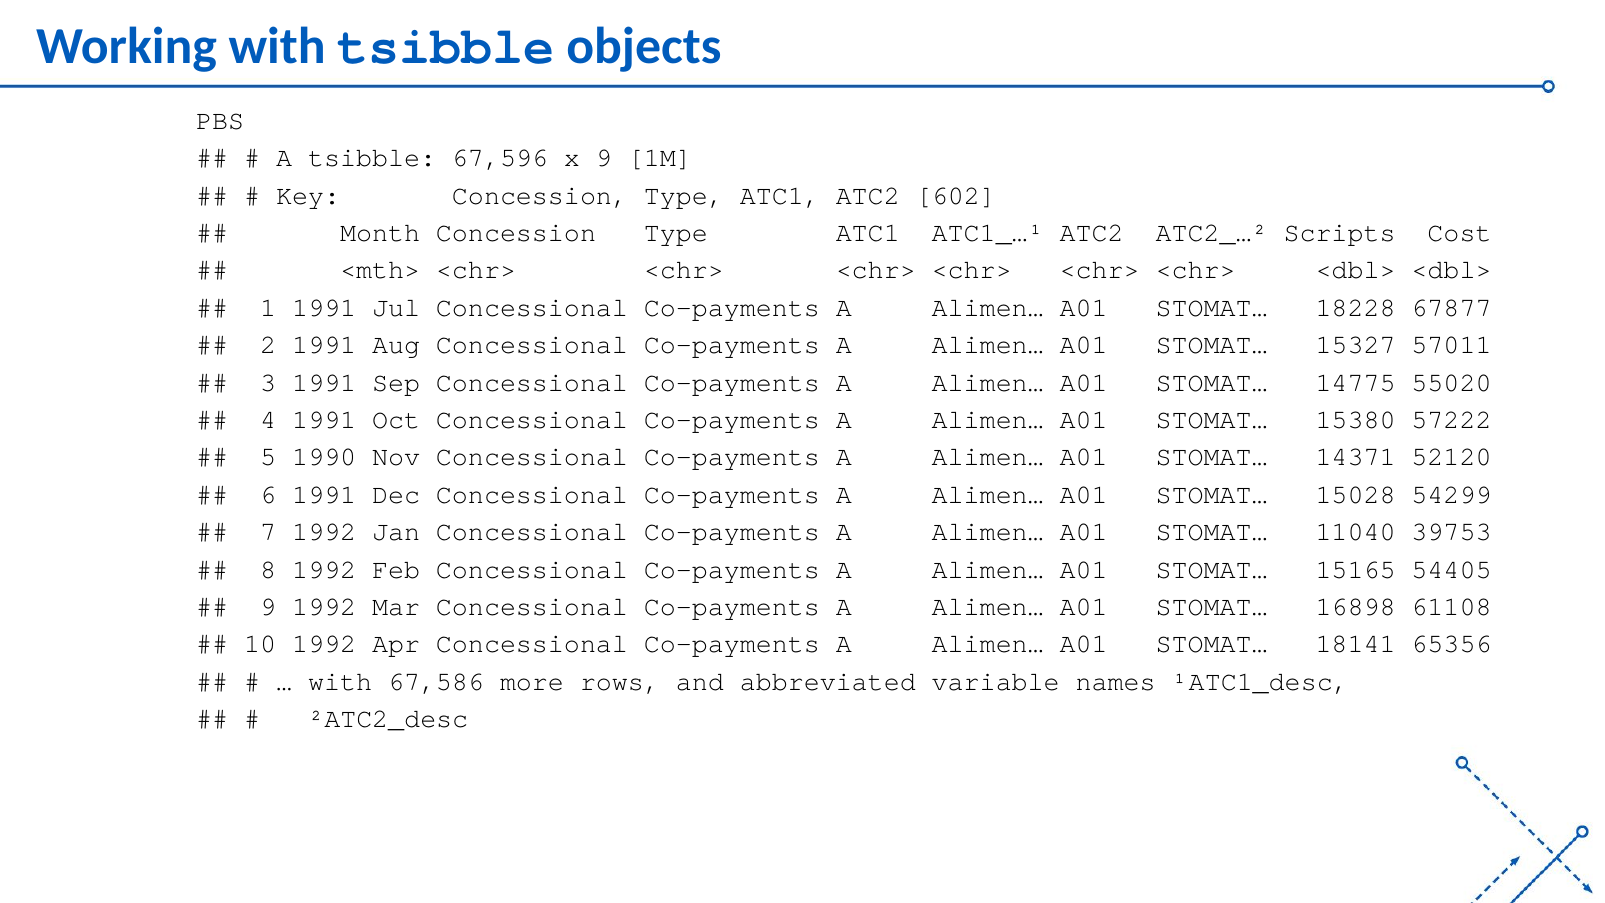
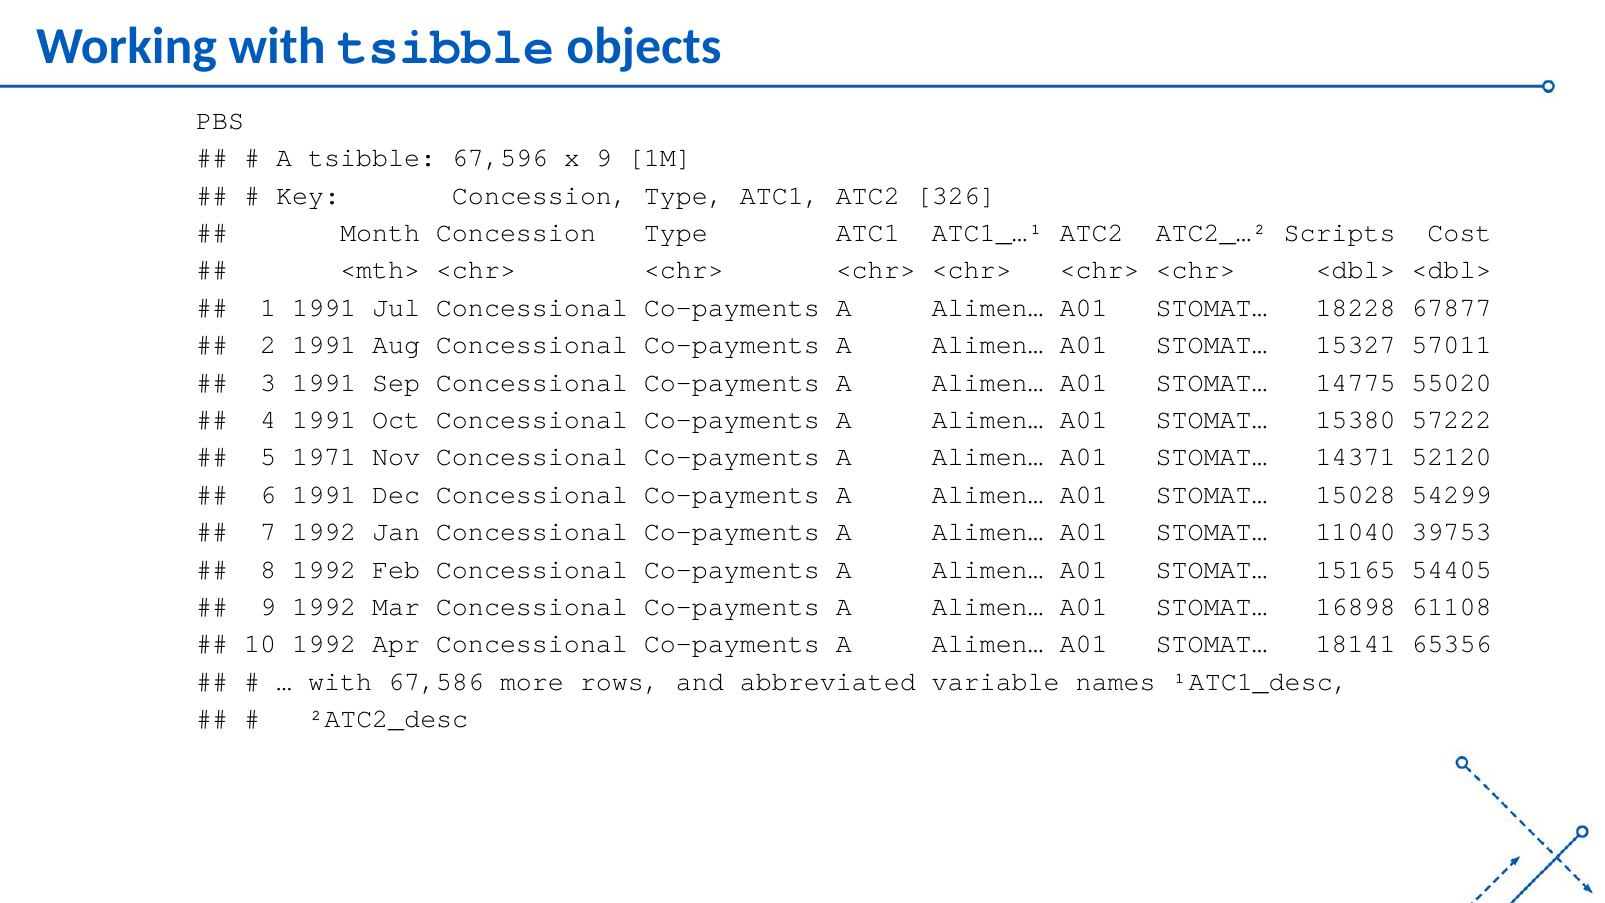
602: 602 -> 326 (956, 195)
1990: 1990 -> 1971 (324, 457)
